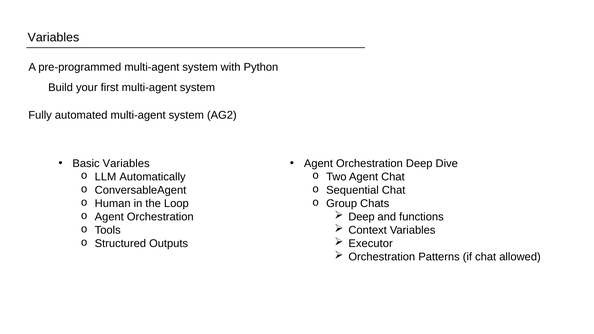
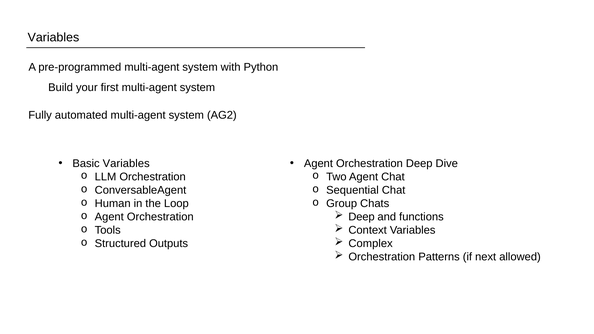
LLM Automatically: Automatically -> Orchestration (153, 177)
Executor: Executor -> Complex (371, 244)
if chat: chat -> next (486, 257)
